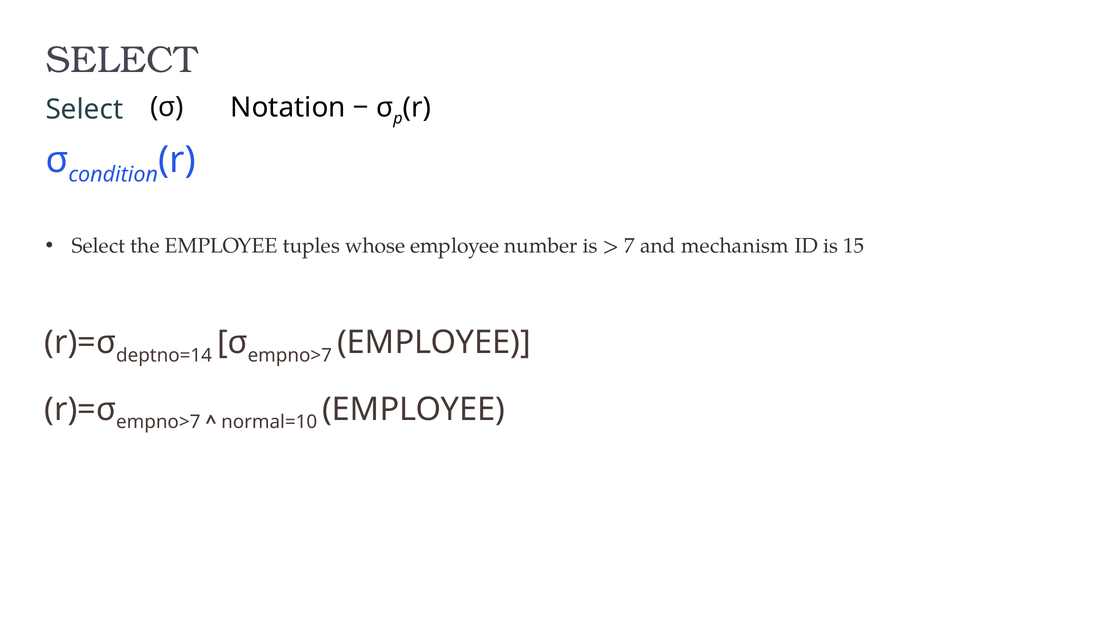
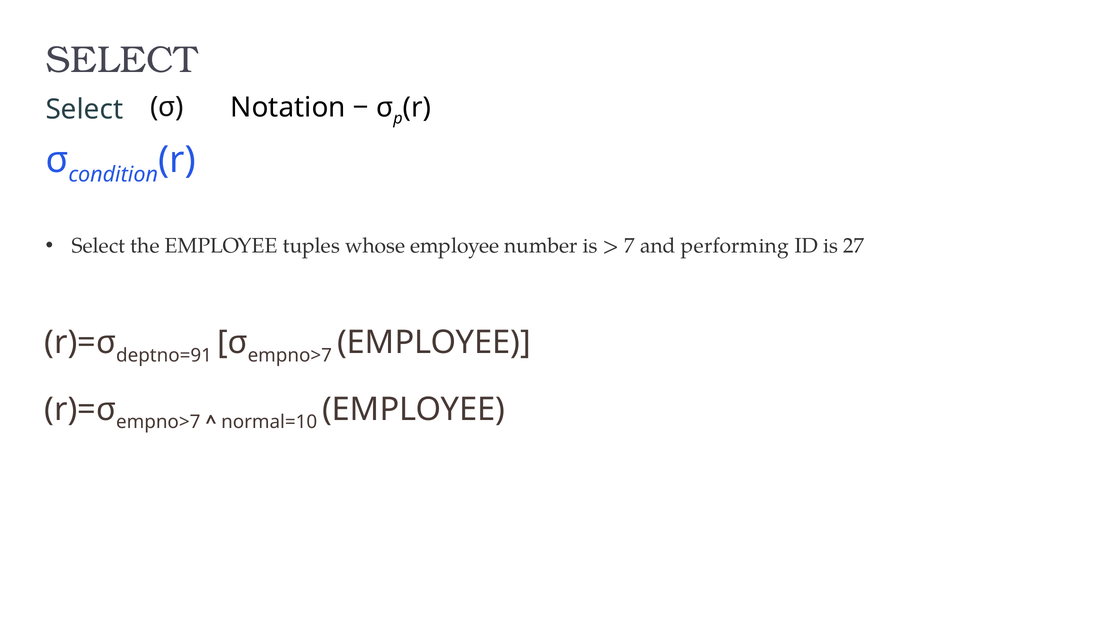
mechanism: mechanism -> performing (735, 246)
15: 15 -> 27 (854, 246)
deptno=14: deptno=14 -> deptno=91 (164, 356)
